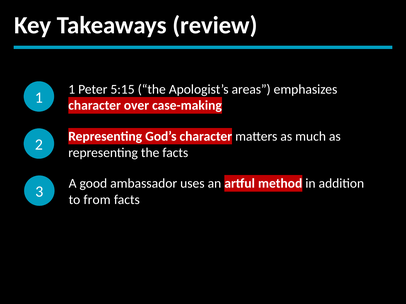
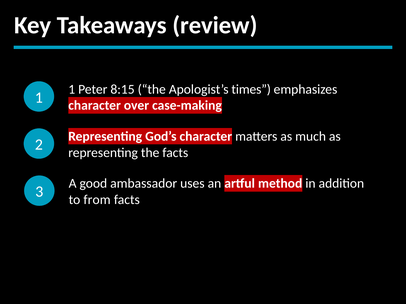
5:15: 5:15 -> 8:15 (123, 89)
areas: areas -> times (251, 89)
